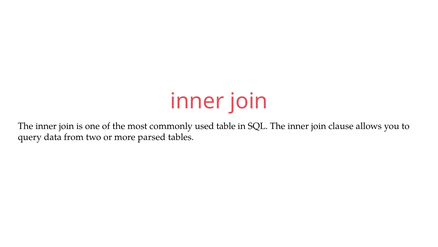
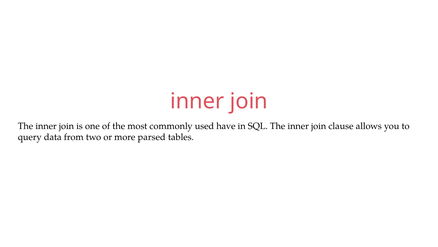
table: table -> have (226, 126)
